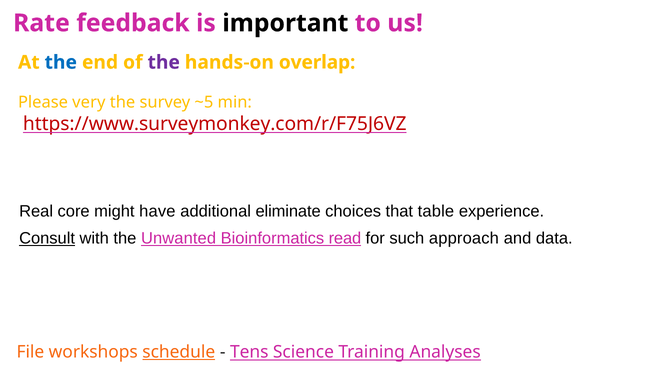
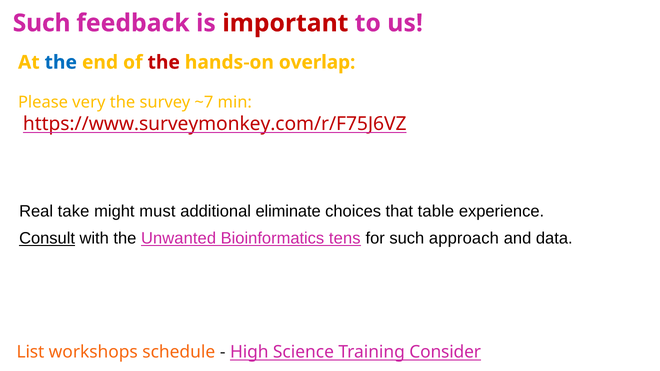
Rate: Rate -> Such (42, 23)
important colour: black -> red (285, 23)
the colour: purple -> red (164, 62)
~5: ~5 -> ~7 (204, 103)
core: core -> take (74, 211)
have: have -> must (157, 211)
read: read -> tens (345, 238)
File: File -> List (30, 352)
schedule underline: present -> none (179, 352)
Tens: Tens -> High (249, 352)
Analyses: Analyses -> Consider (445, 352)
